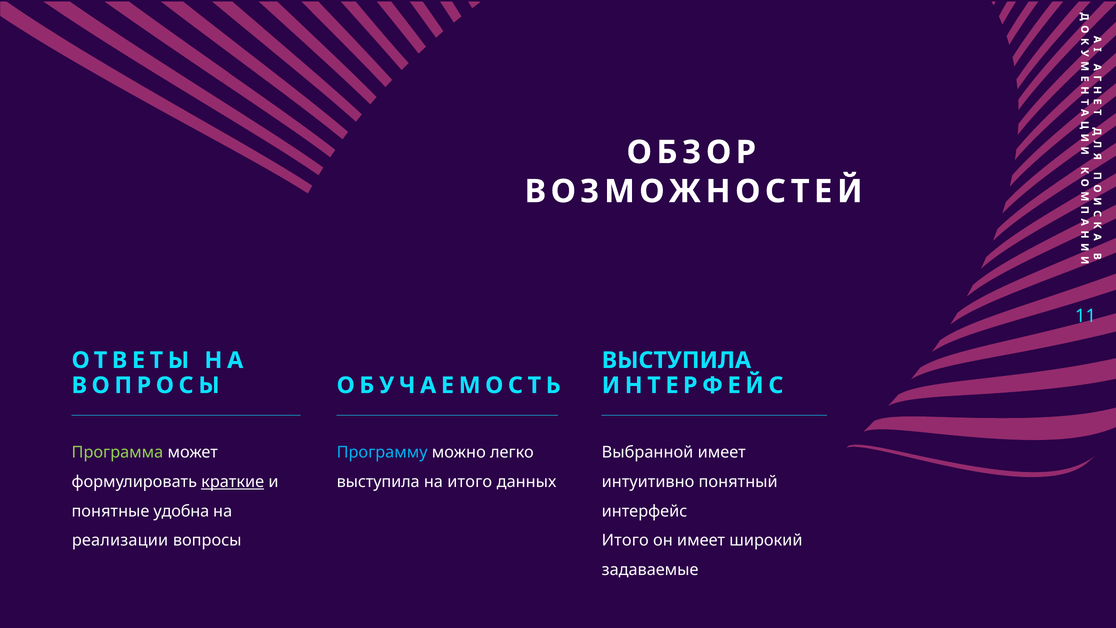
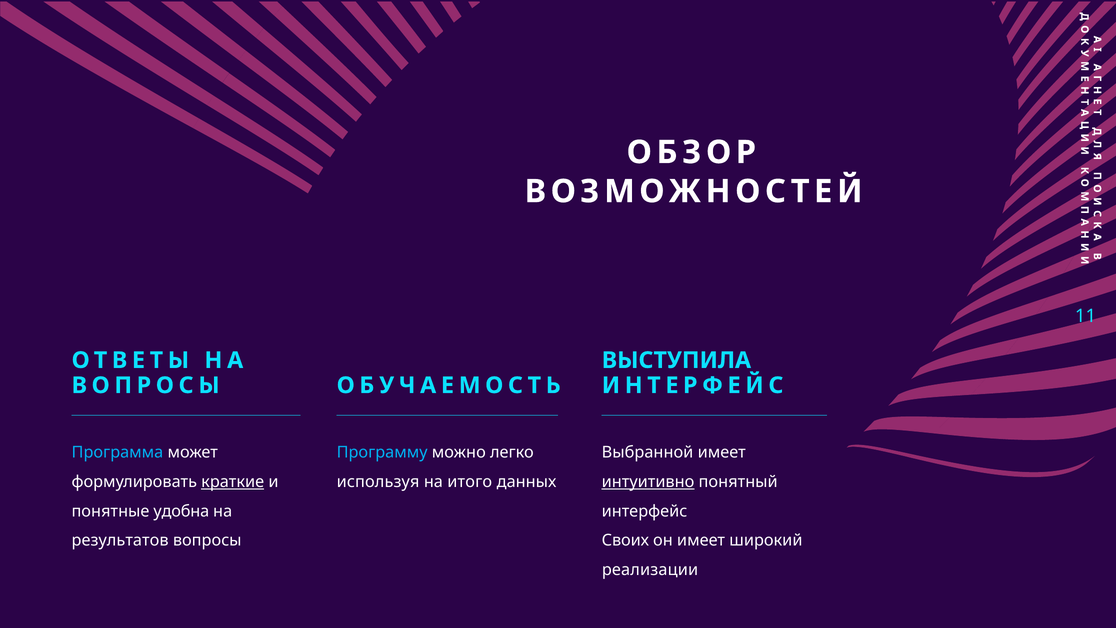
Программа colour: light green -> light blue (117, 452)
выступила: выступила -> используя (378, 482)
интуитивно underline: none -> present (648, 482)
реализации: реализации -> результатов (120, 540)
Итого: Итого -> Своих (625, 540)
задаваемые: задаваемые -> реализации (650, 570)
